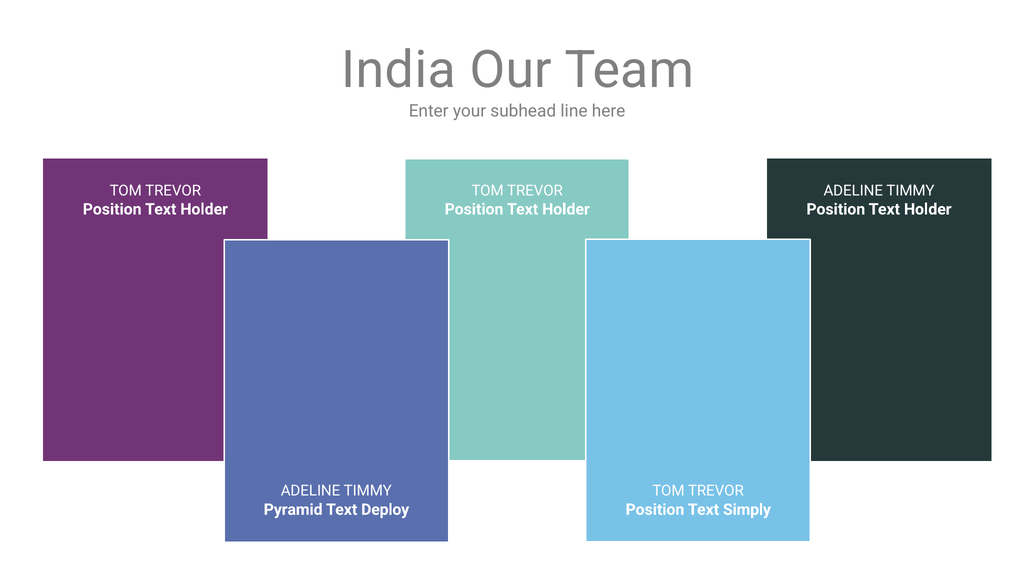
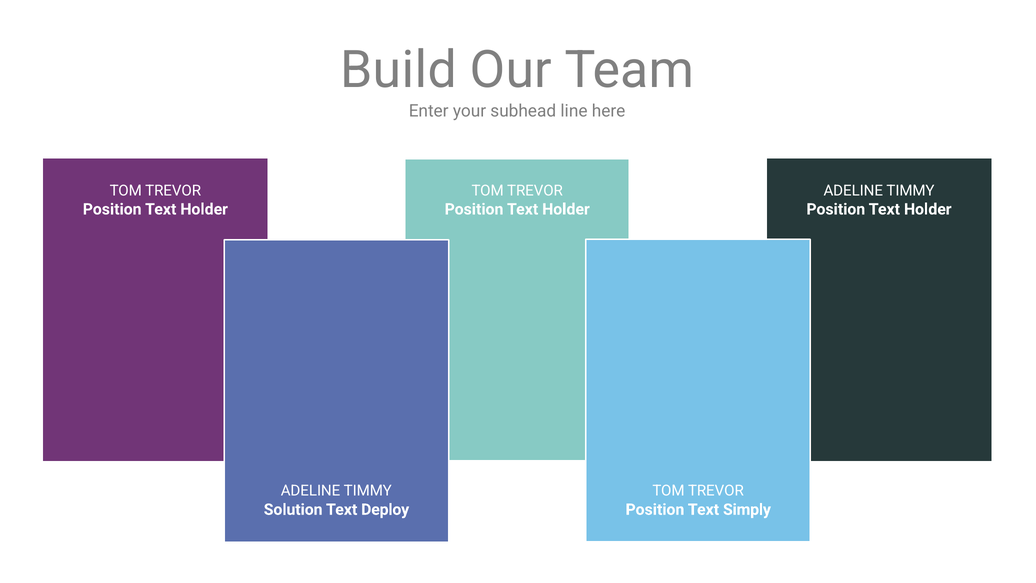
India: India -> Build (399, 70)
Pyramid: Pyramid -> Solution (293, 509)
